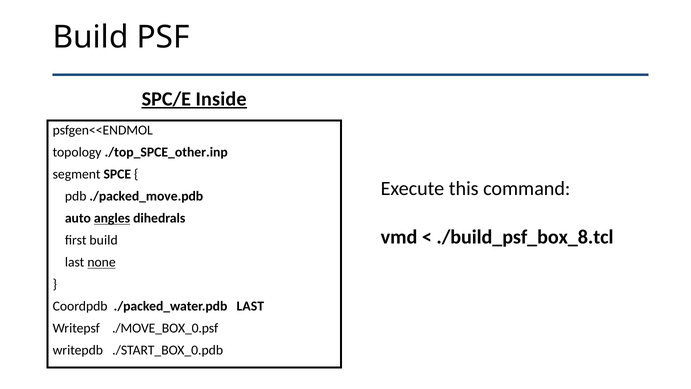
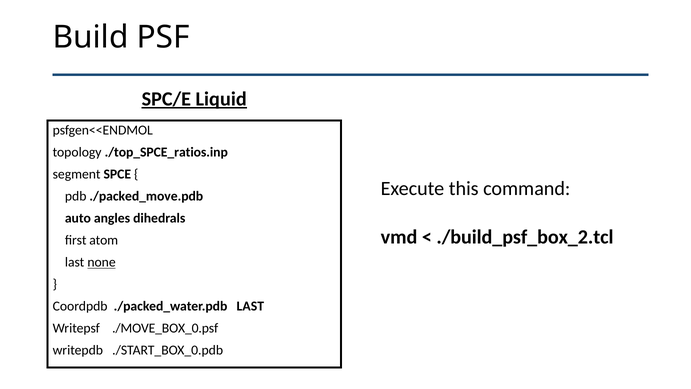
Inside: Inside -> Liquid (221, 99)
./top_SPCE_other.inp: ./top_SPCE_other.inp -> ./top_SPCE_ratios.inp (166, 152)
angles underline: present -> none (112, 218)
./build_psf_box_8.tcl: ./build_psf_box_8.tcl -> ./build_psf_box_2.tcl (525, 237)
first build: build -> atom (104, 240)
